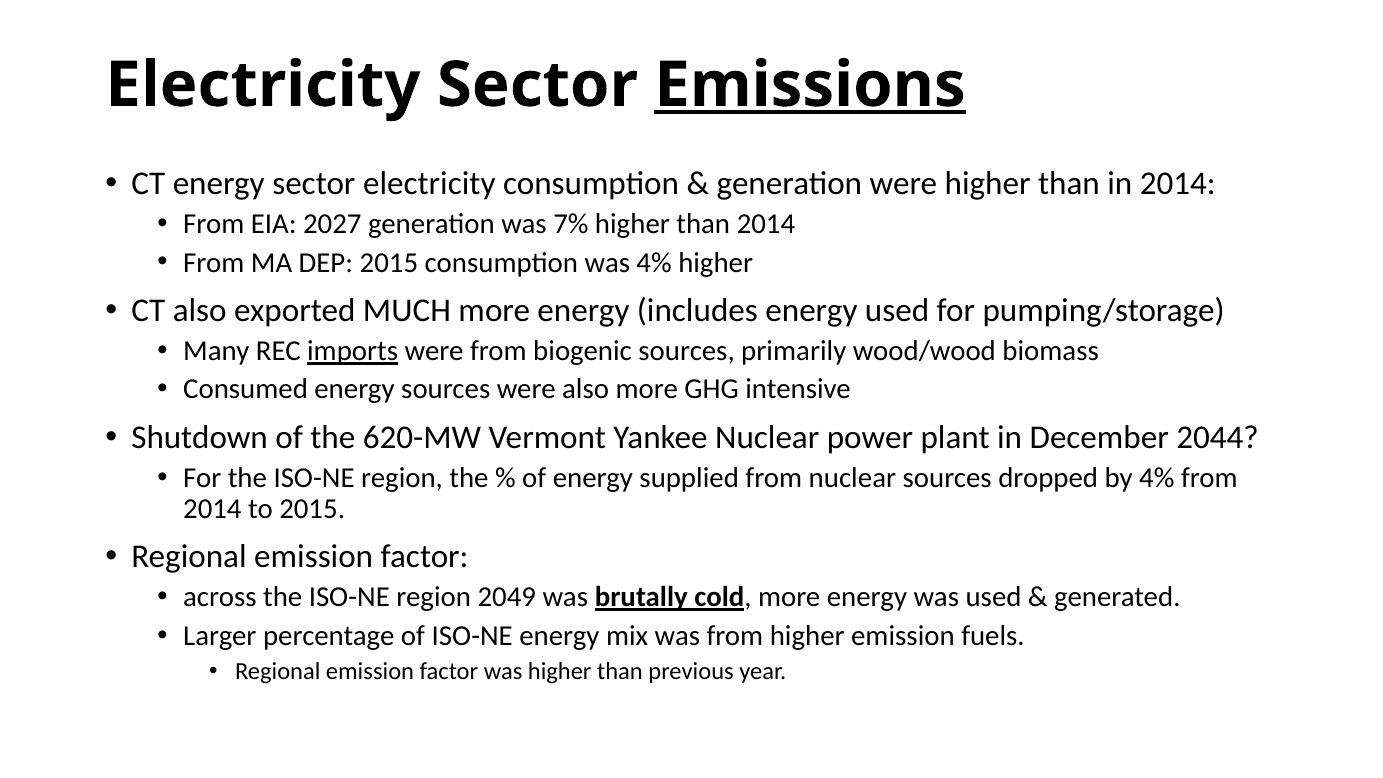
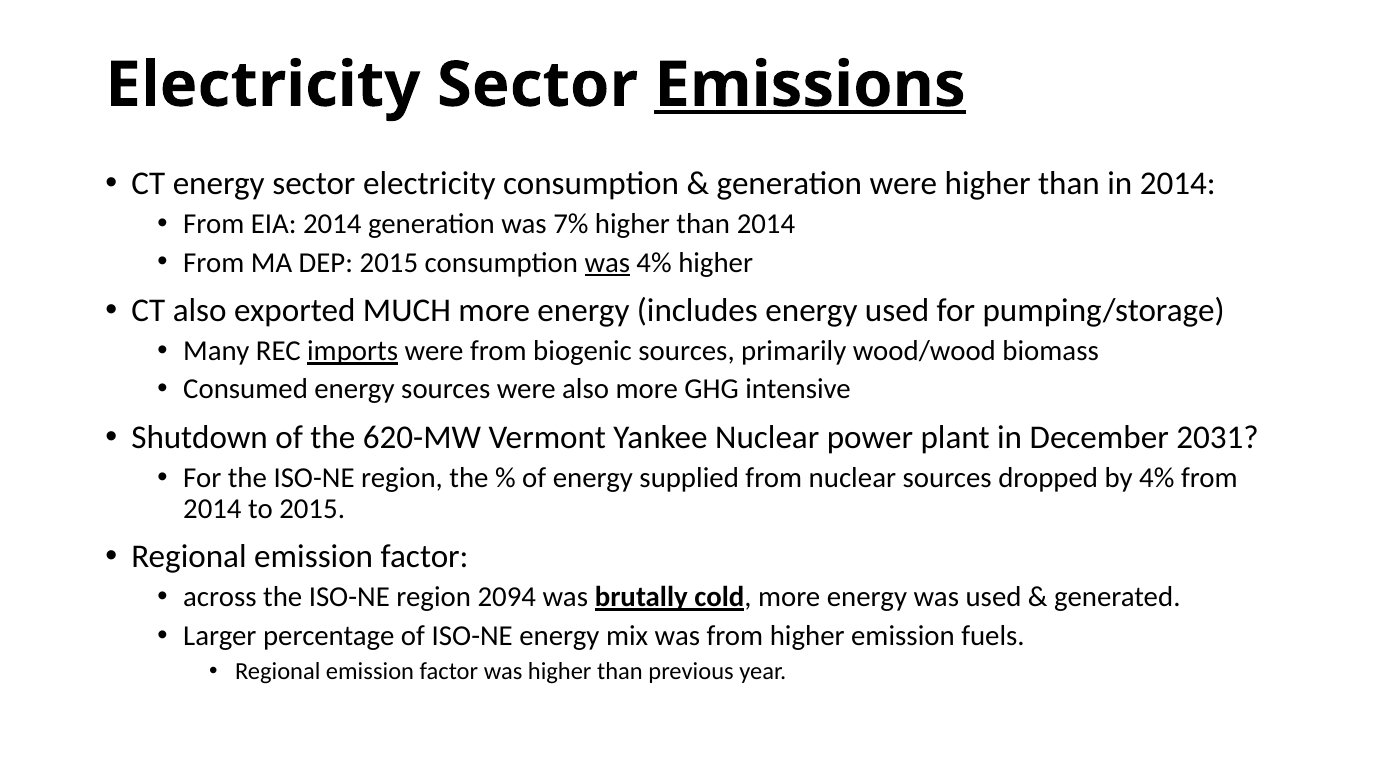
EIA 2027: 2027 -> 2014 (332, 224)
was underline: none -> present (607, 262)
2044: 2044 -> 2031 (1218, 437)
2049: 2049 -> 2094 (507, 597)
